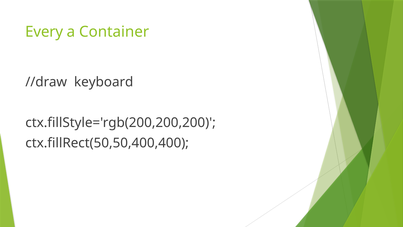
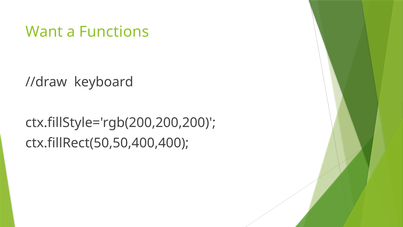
Every: Every -> Want (44, 32)
Container: Container -> Functions (114, 32)
